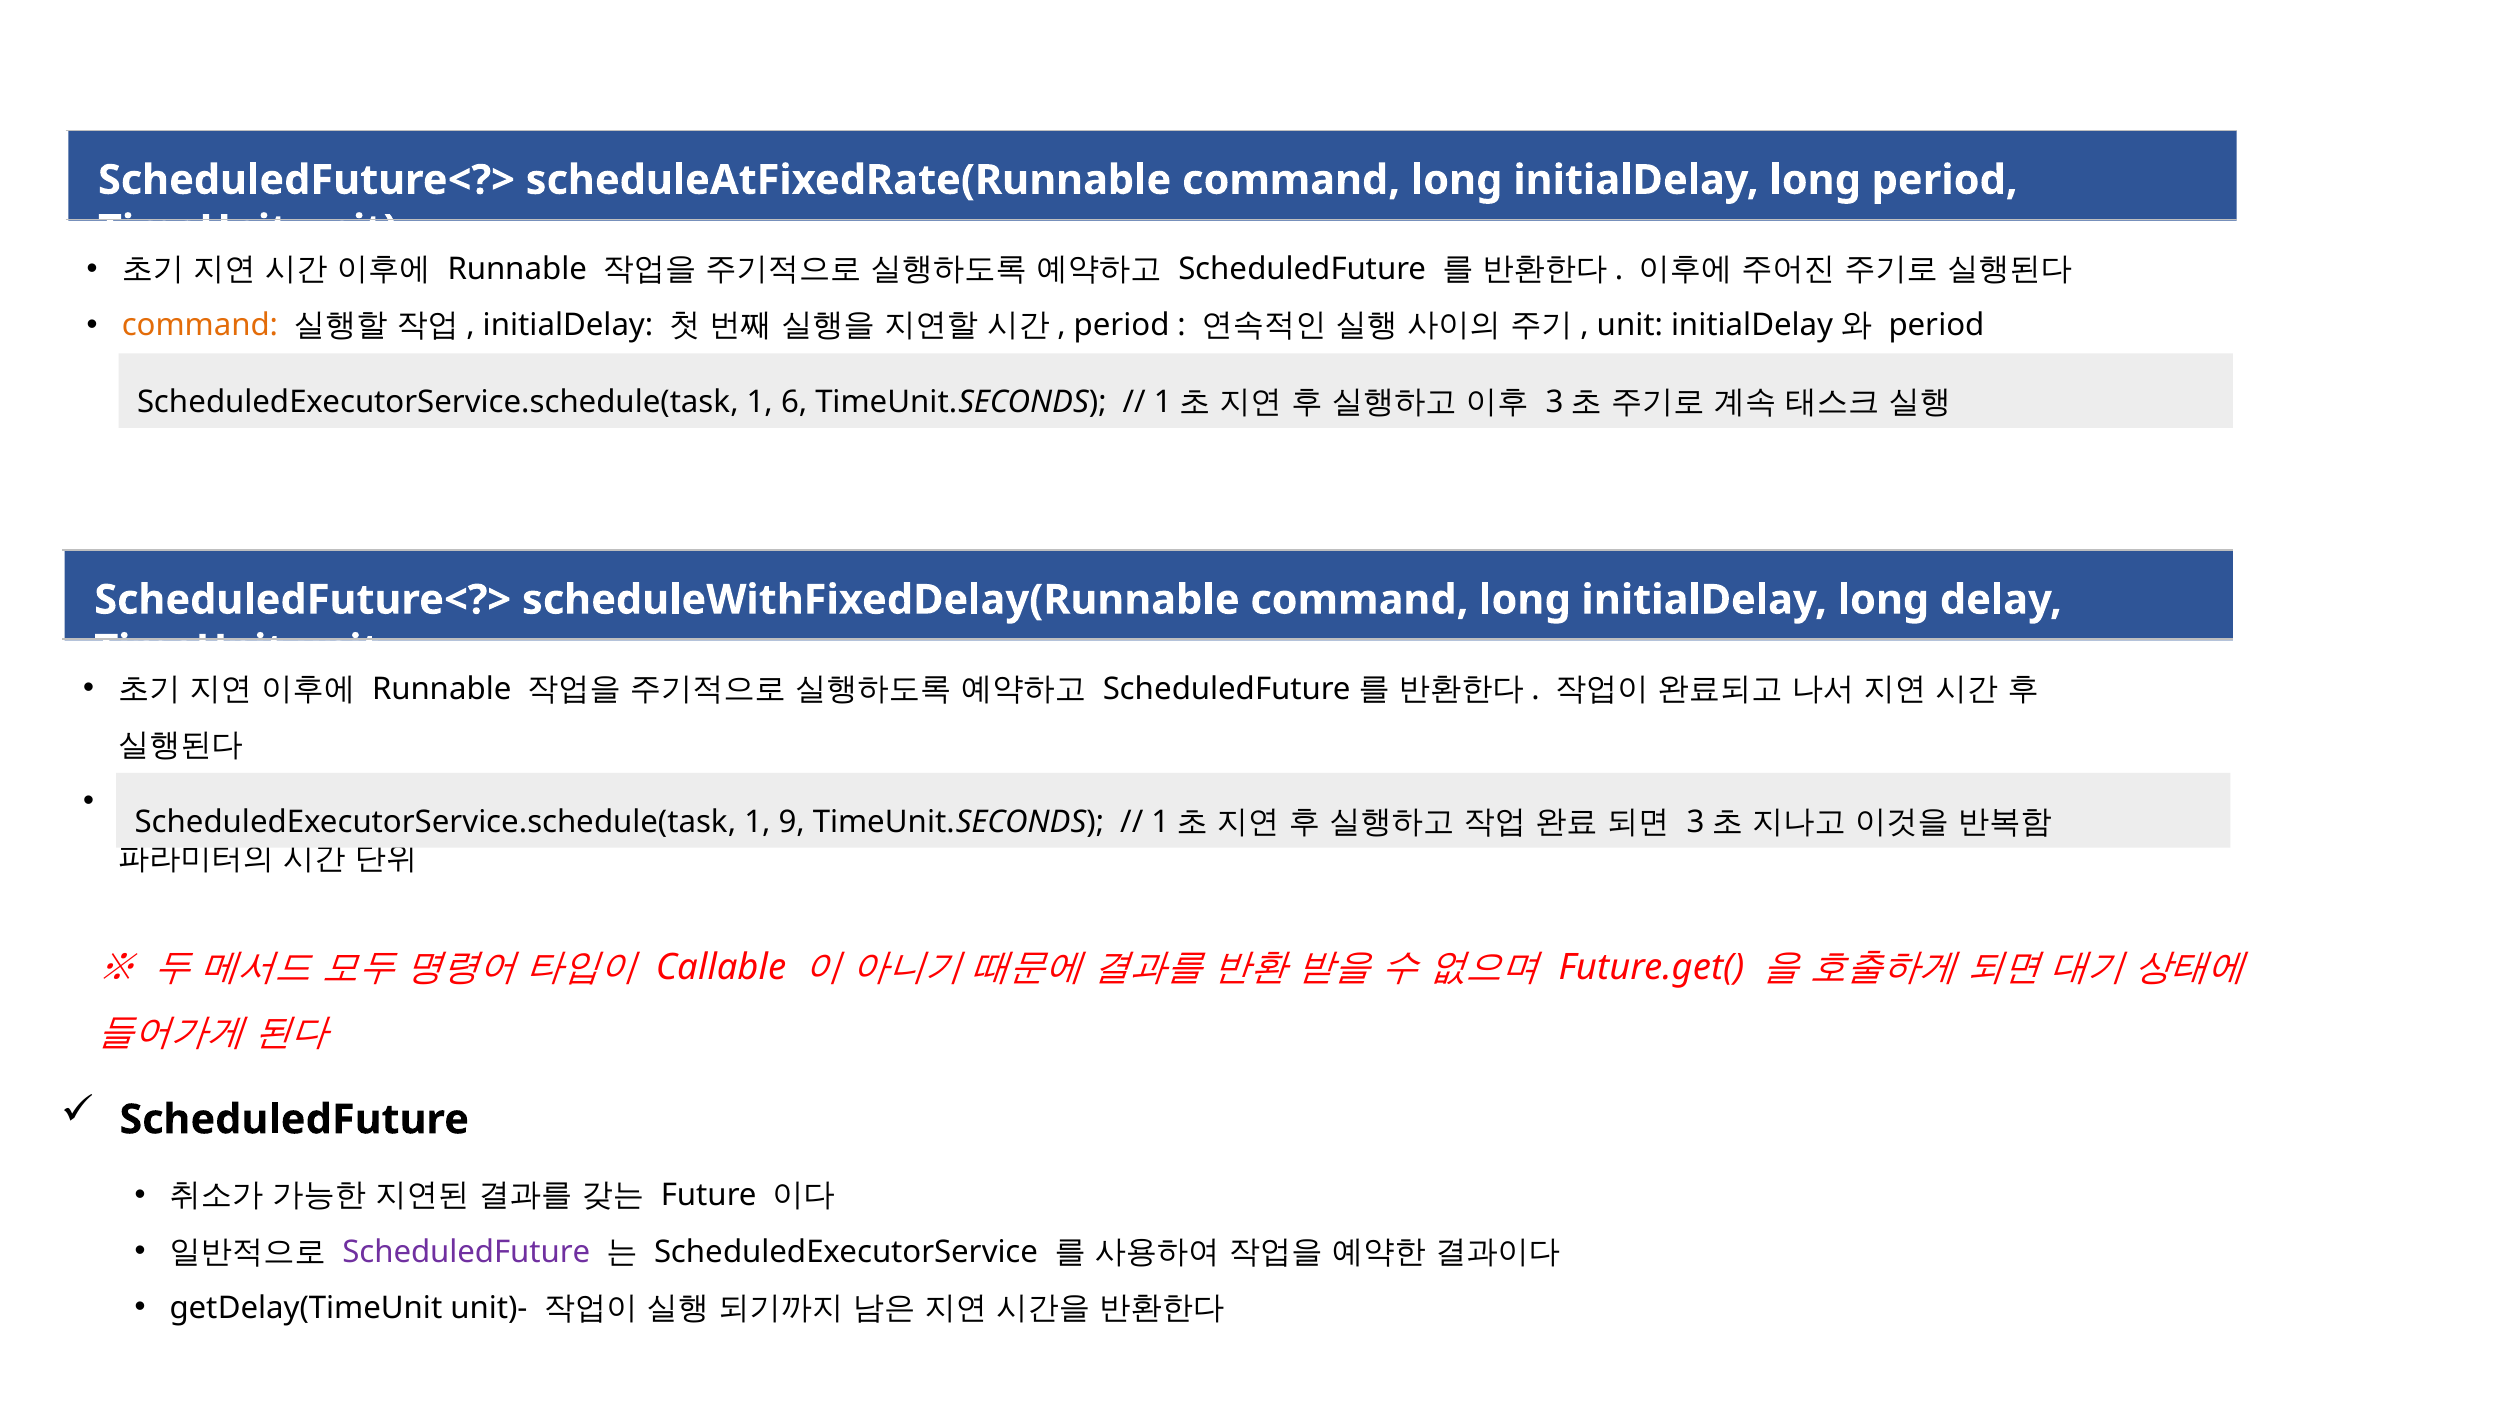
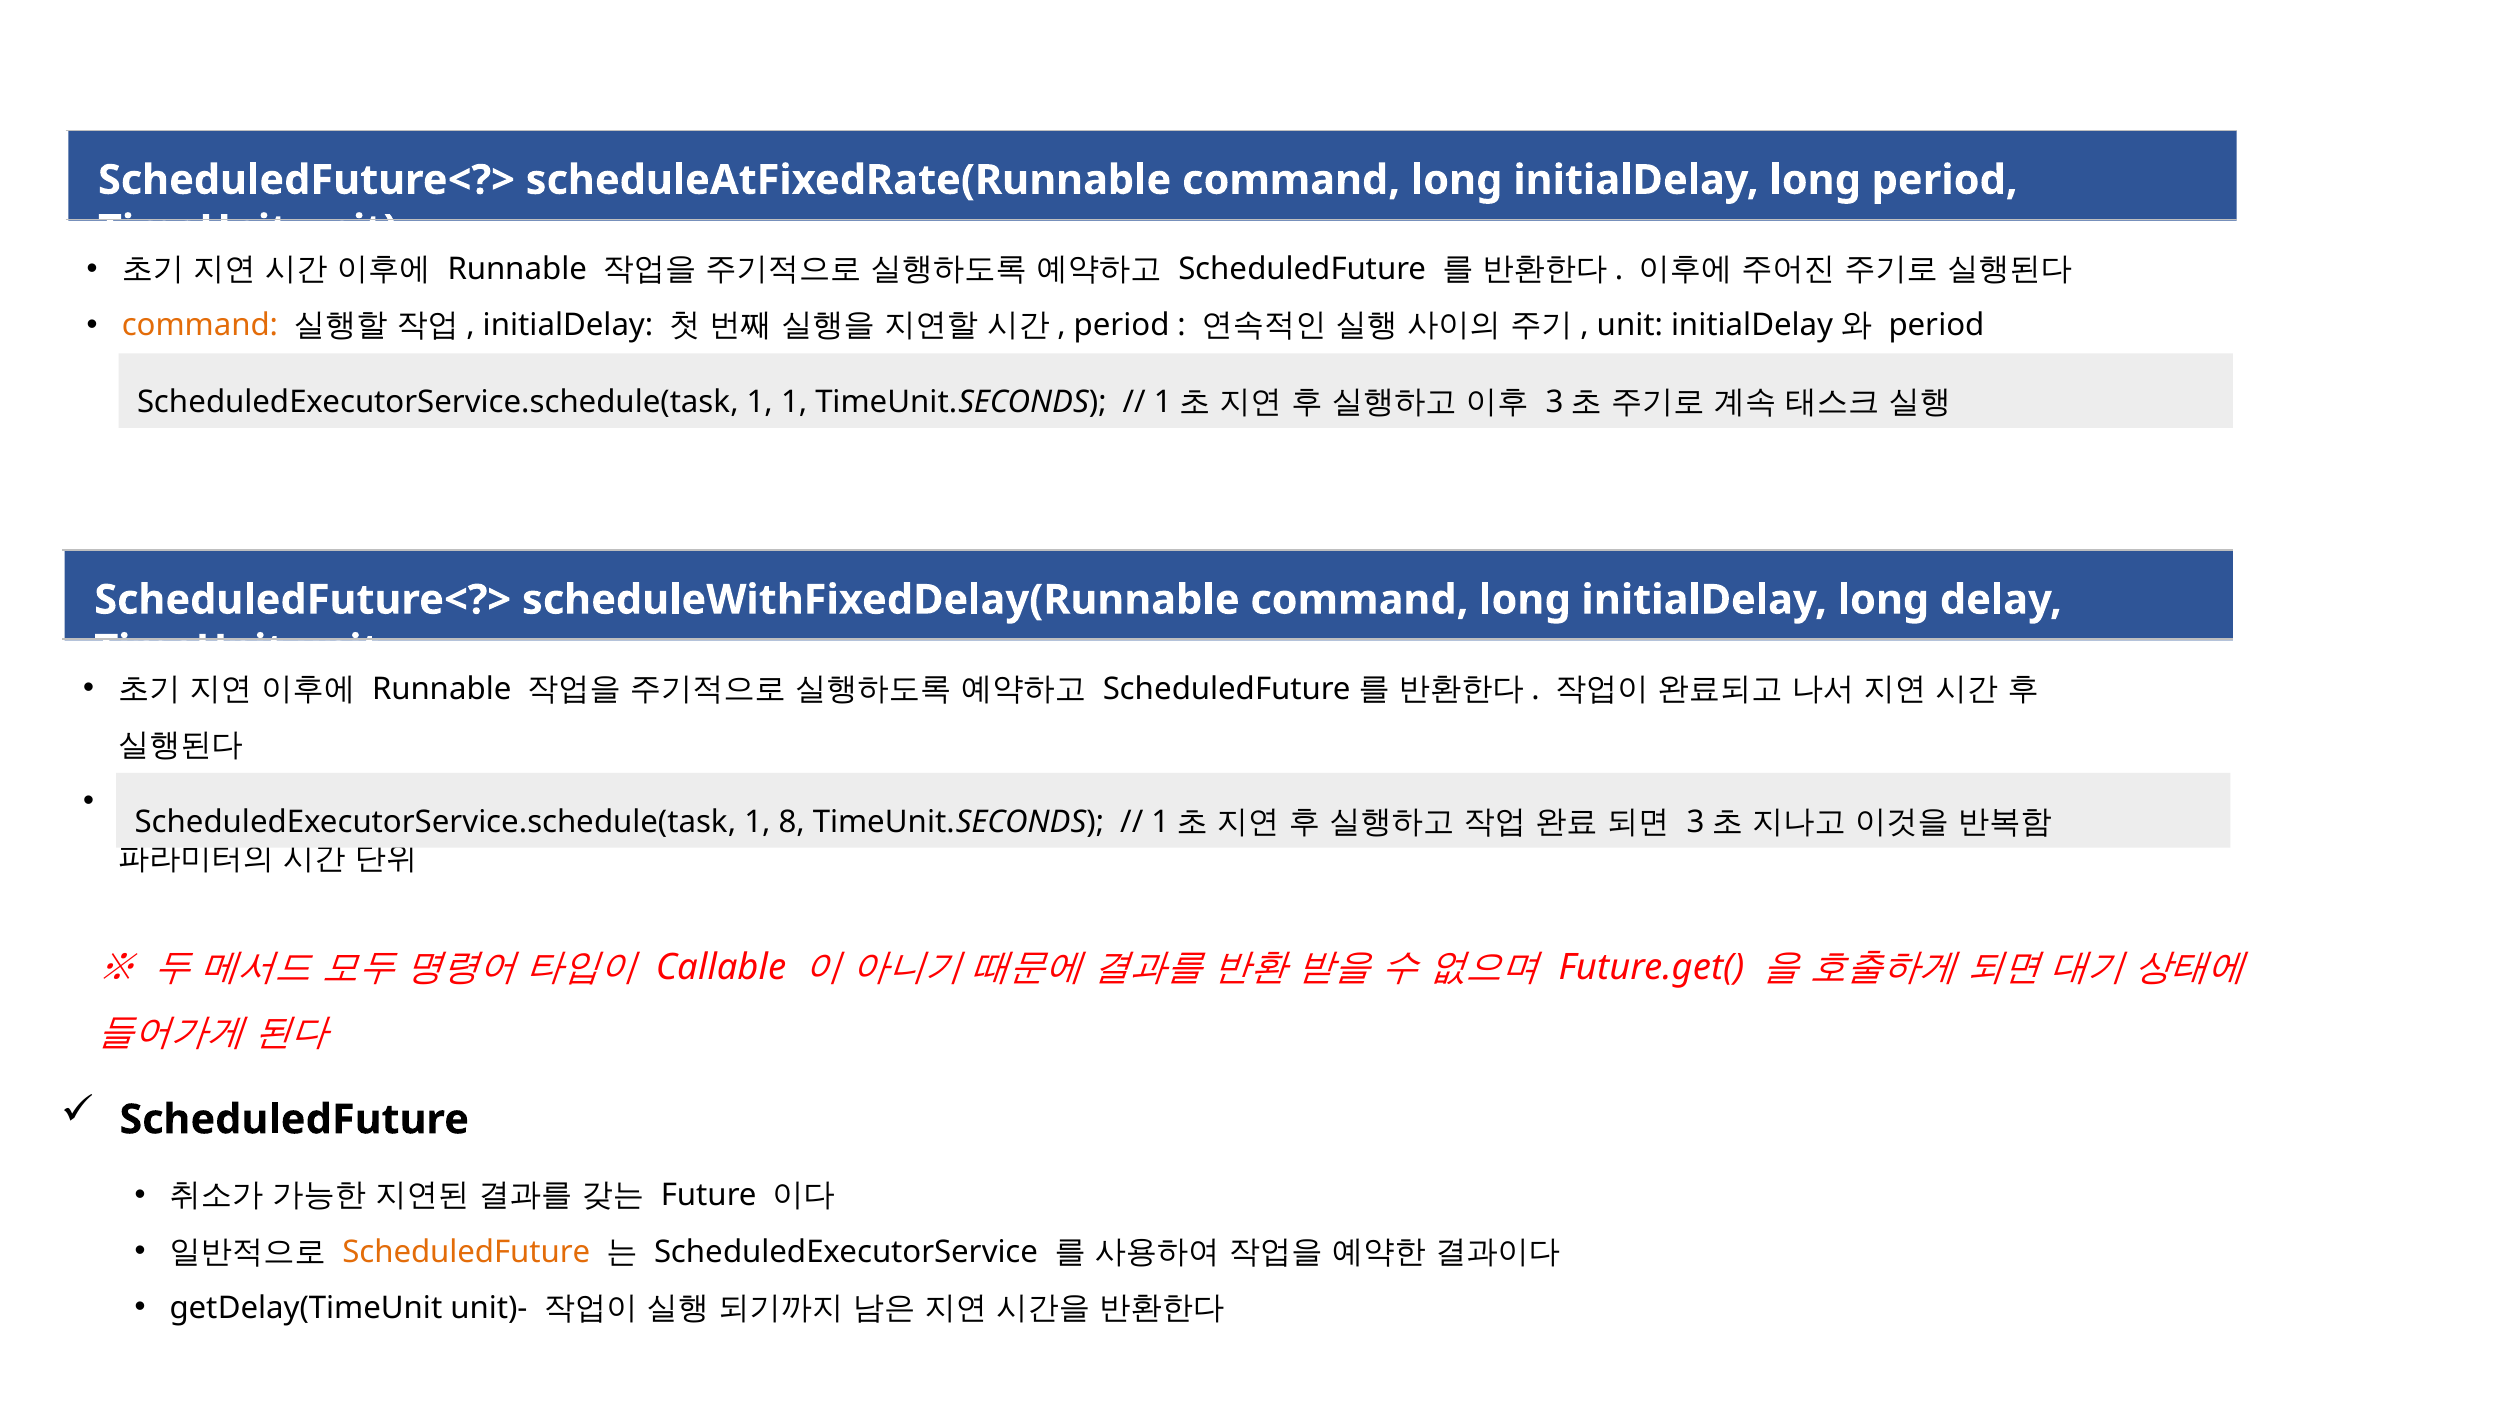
1 6: 6 -> 1 (794, 402)
9: 9 -> 8 (792, 822)
ScheduledFuture colour: purple -> orange (466, 1251)
